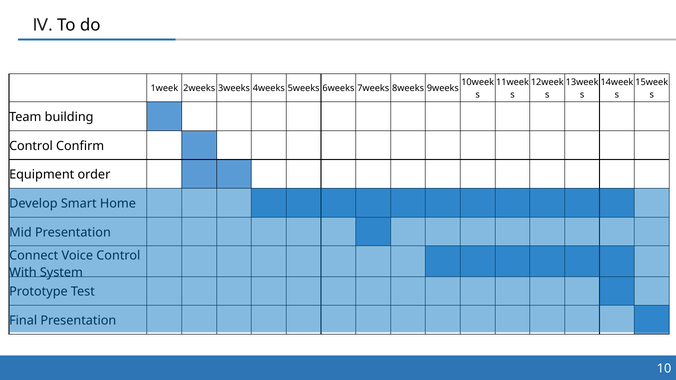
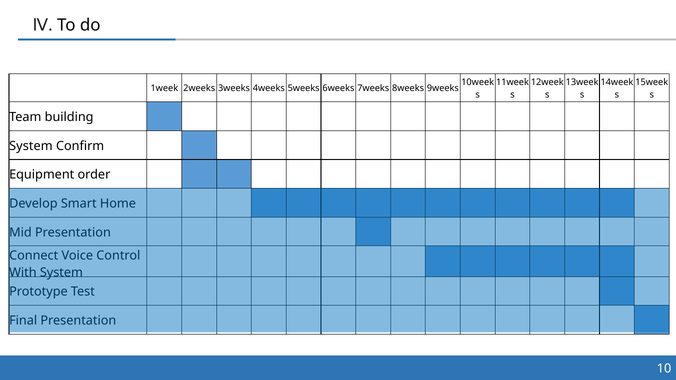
Control: Control -> System (31, 146)
